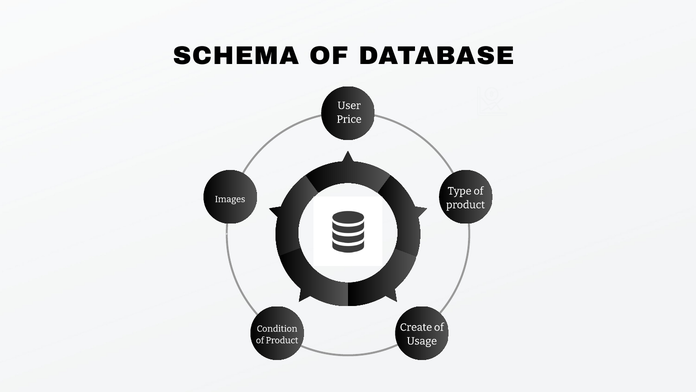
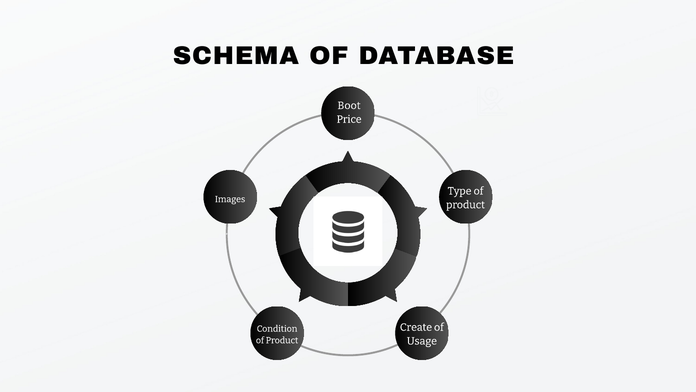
User: User -> Boot (349, 105)
